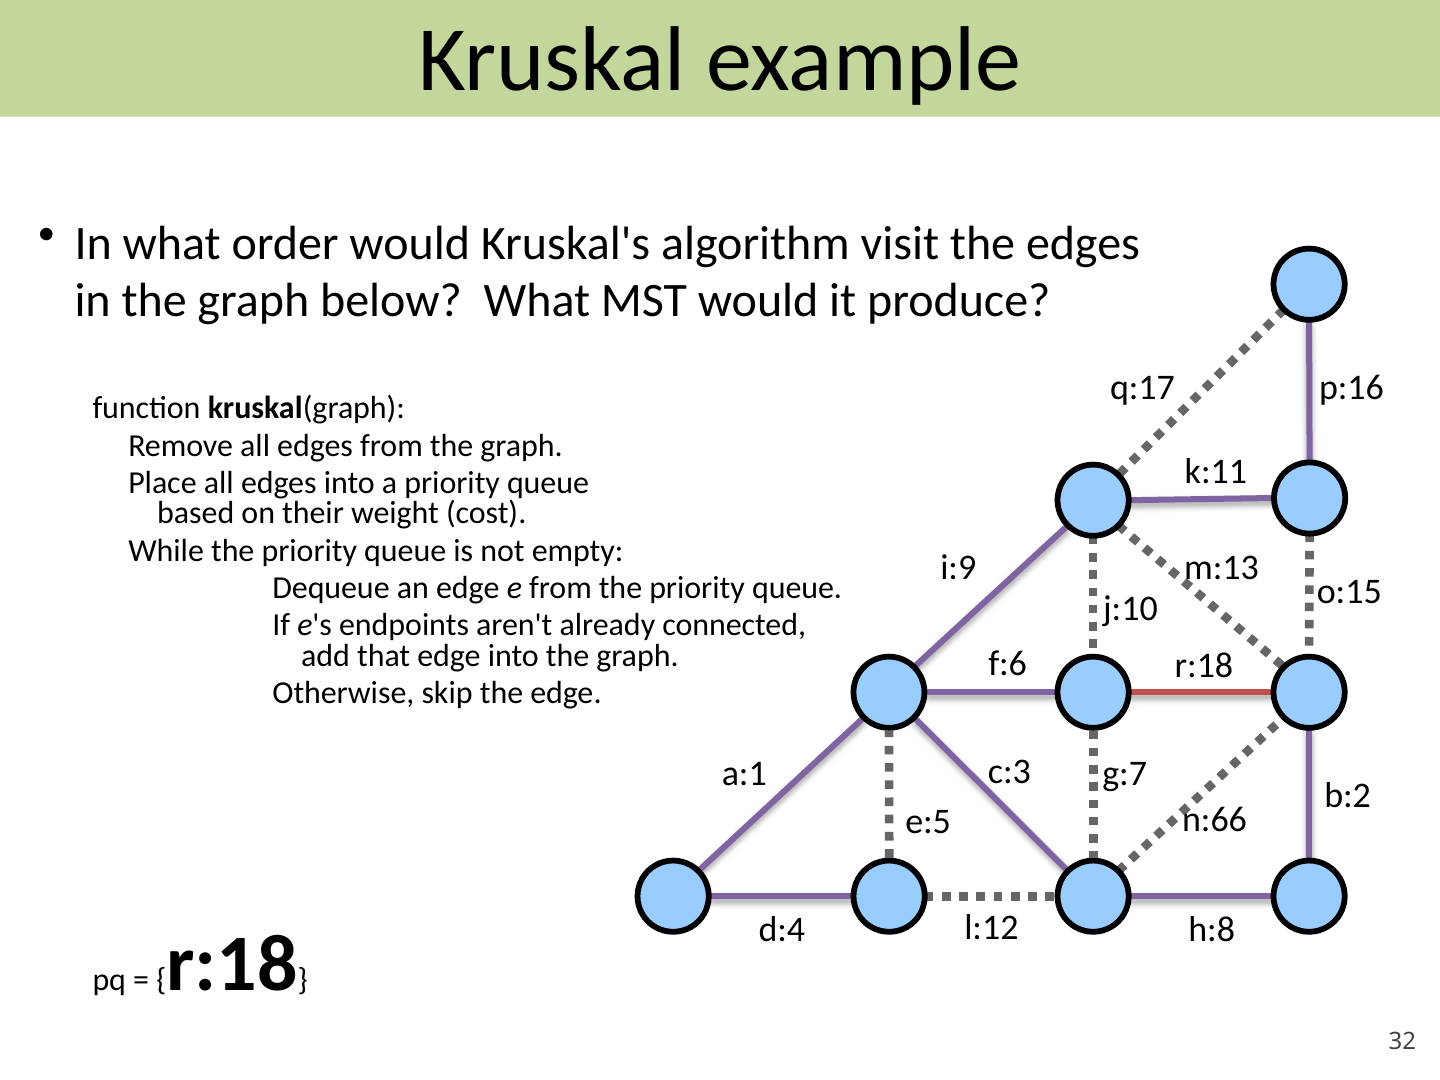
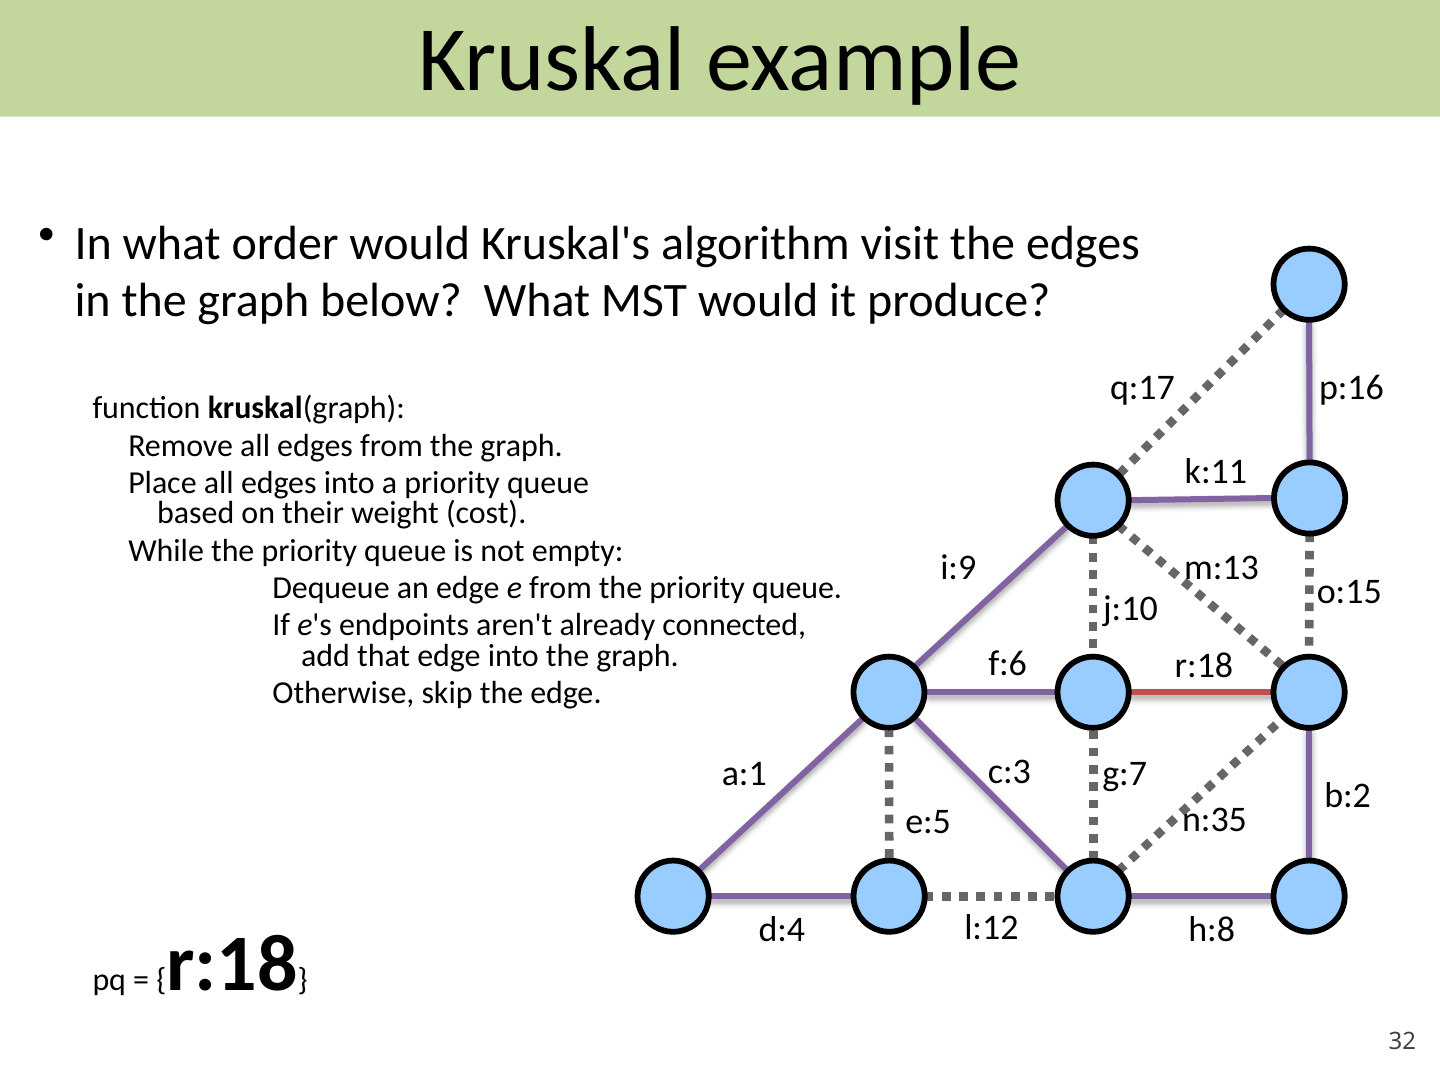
n:66: n:66 -> n:35 (1215, 820)
